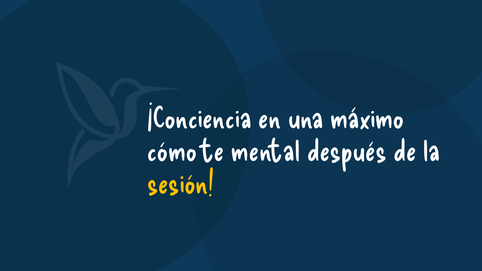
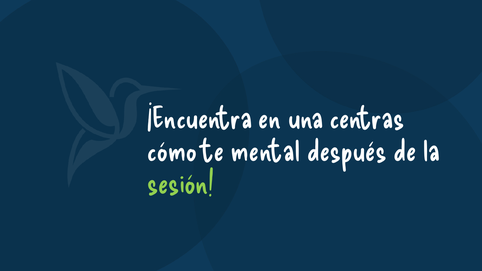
¡Conciencia: ¡Conciencia -> ¡Encuentra (199, 119)
máximo: máximo -> centras (367, 119)
sesión colour: yellow -> light green (181, 184)
